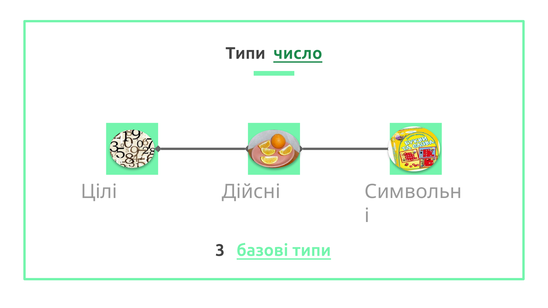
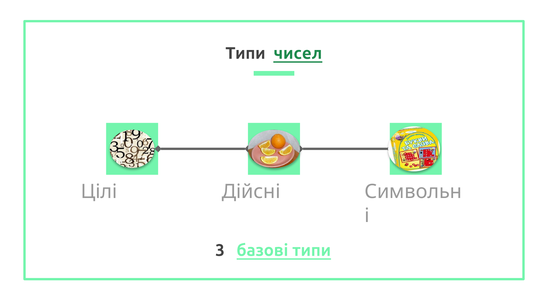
число: число -> чисел (298, 53)
